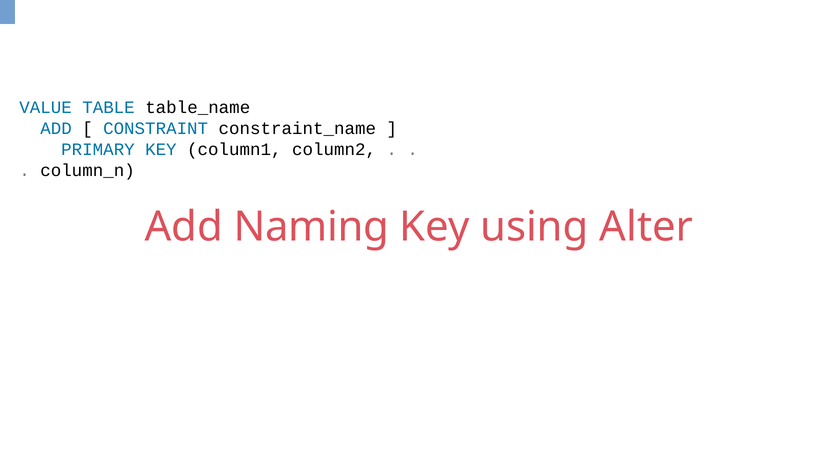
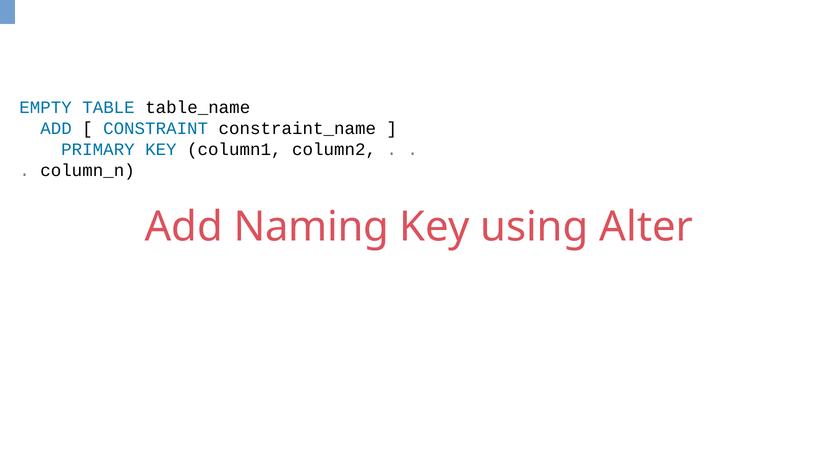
VALUE: VALUE -> EMPTY (46, 108)
